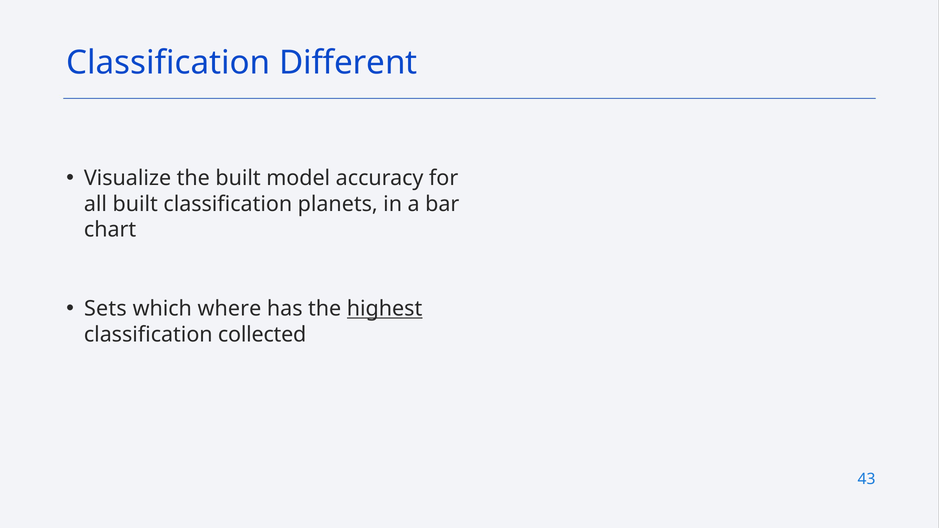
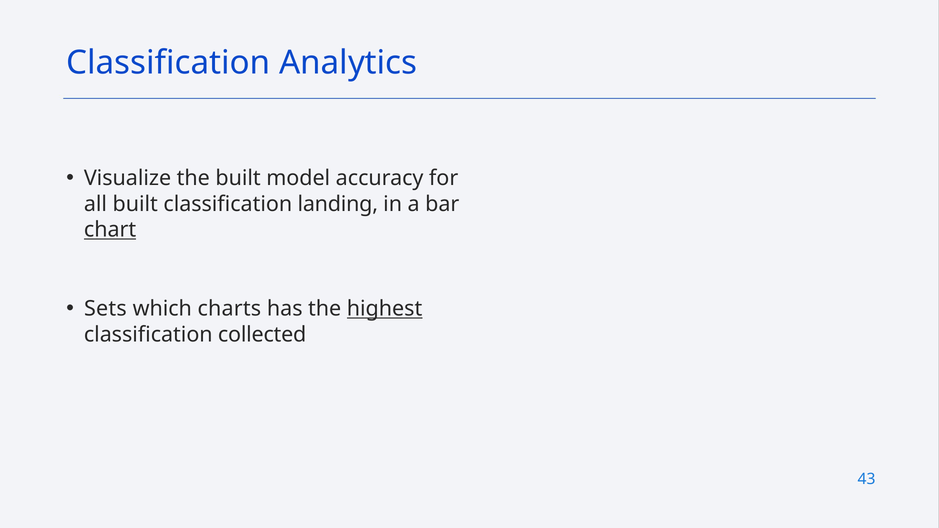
Different: Different -> Analytics (348, 63)
planets: planets -> landing (338, 204)
chart underline: none -> present (110, 230)
where: where -> charts (229, 309)
